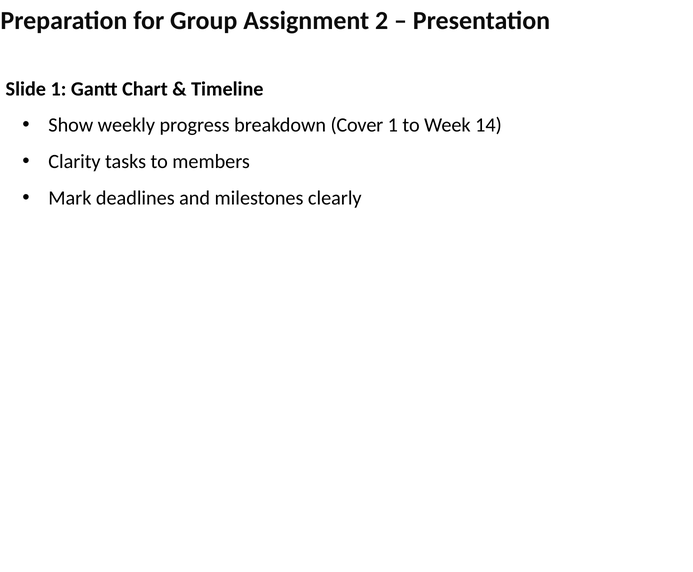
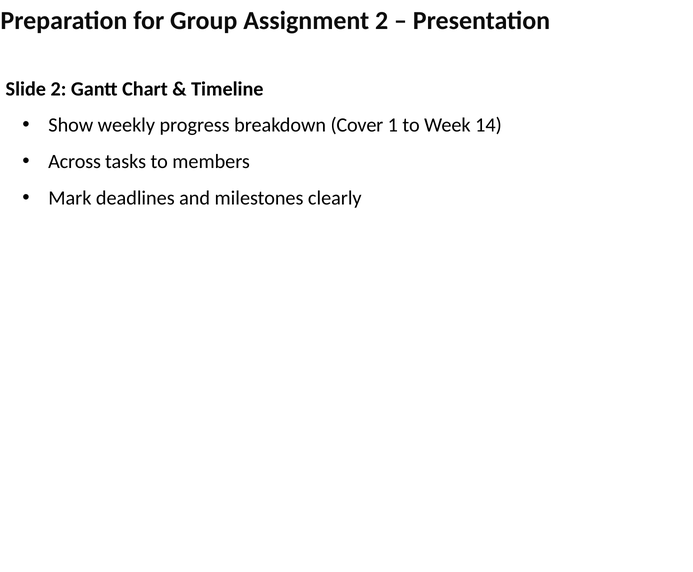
Slide 1: 1 -> 2 (58, 89)
Clarity: Clarity -> Across (75, 162)
